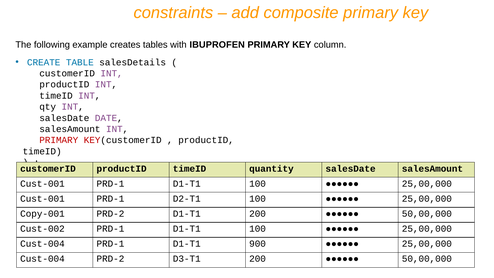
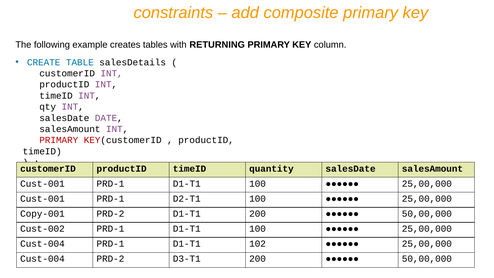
IBUPROFEN: IBUPROFEN -> RETURNING (217, 45)
900: 900 -> 102 (258, 244)
